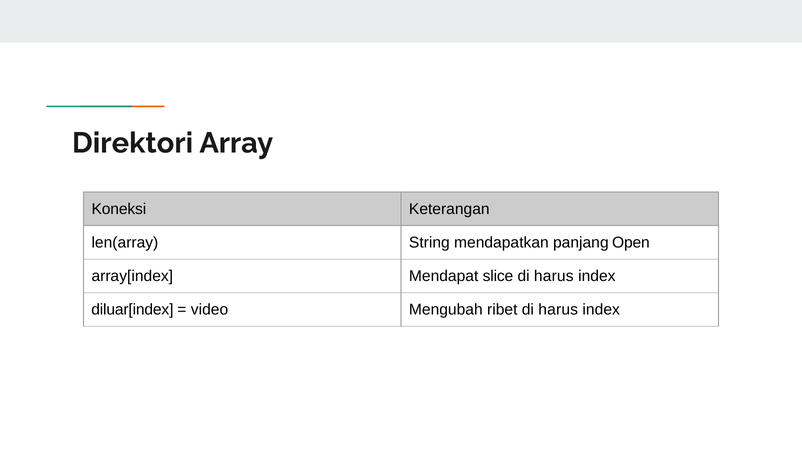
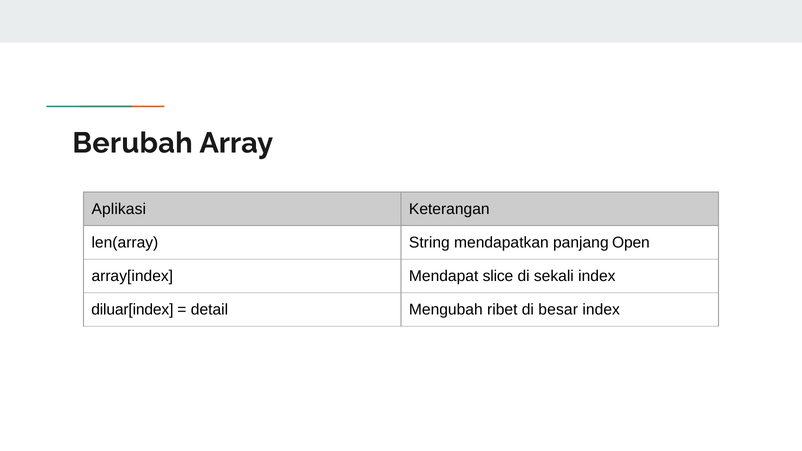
Direktori: Direktori -> Berubah (132, 143)
Koneksi: Koneksi -> Aplikasi (119, 209)
harus: harus -> sekali (554, 276)
video: video -> detail (210, 310)
harus: harus -> besar (558, 310)
